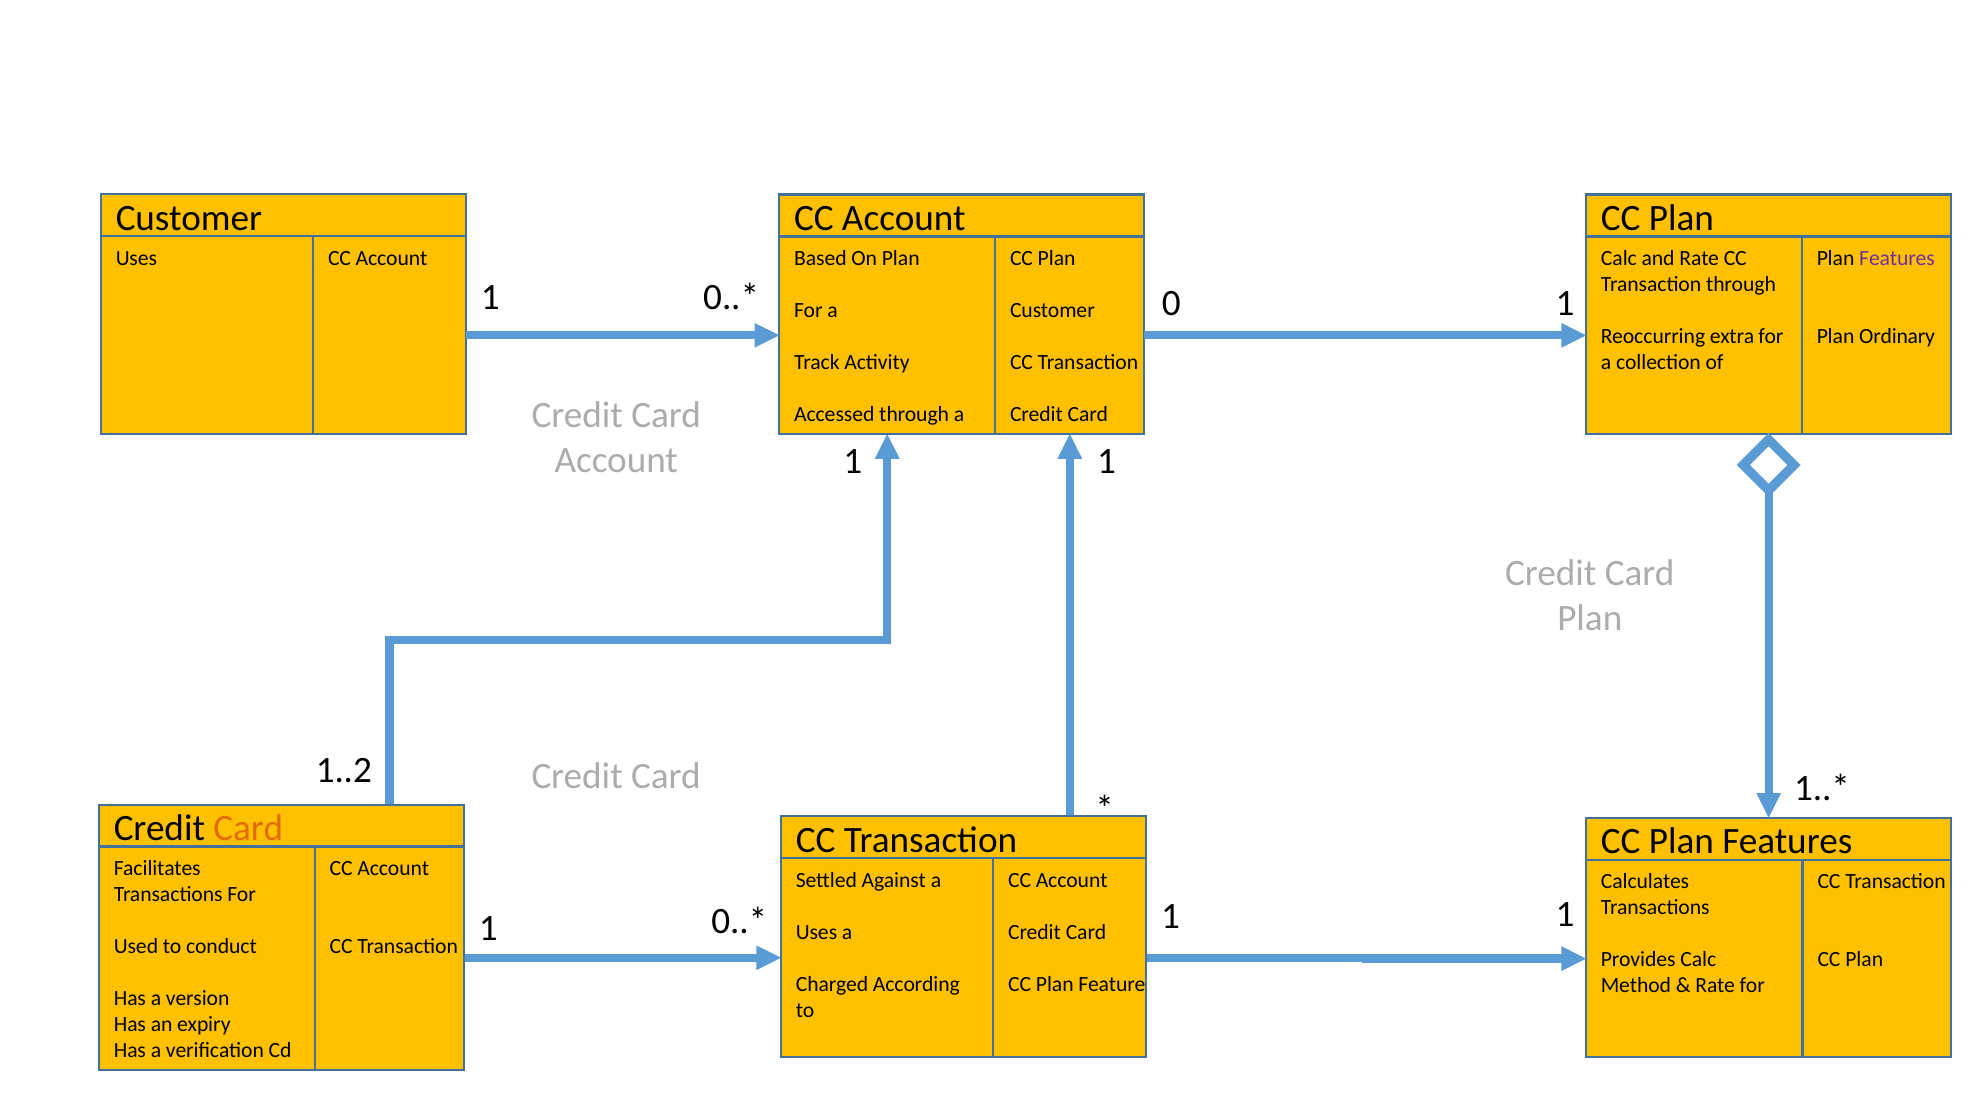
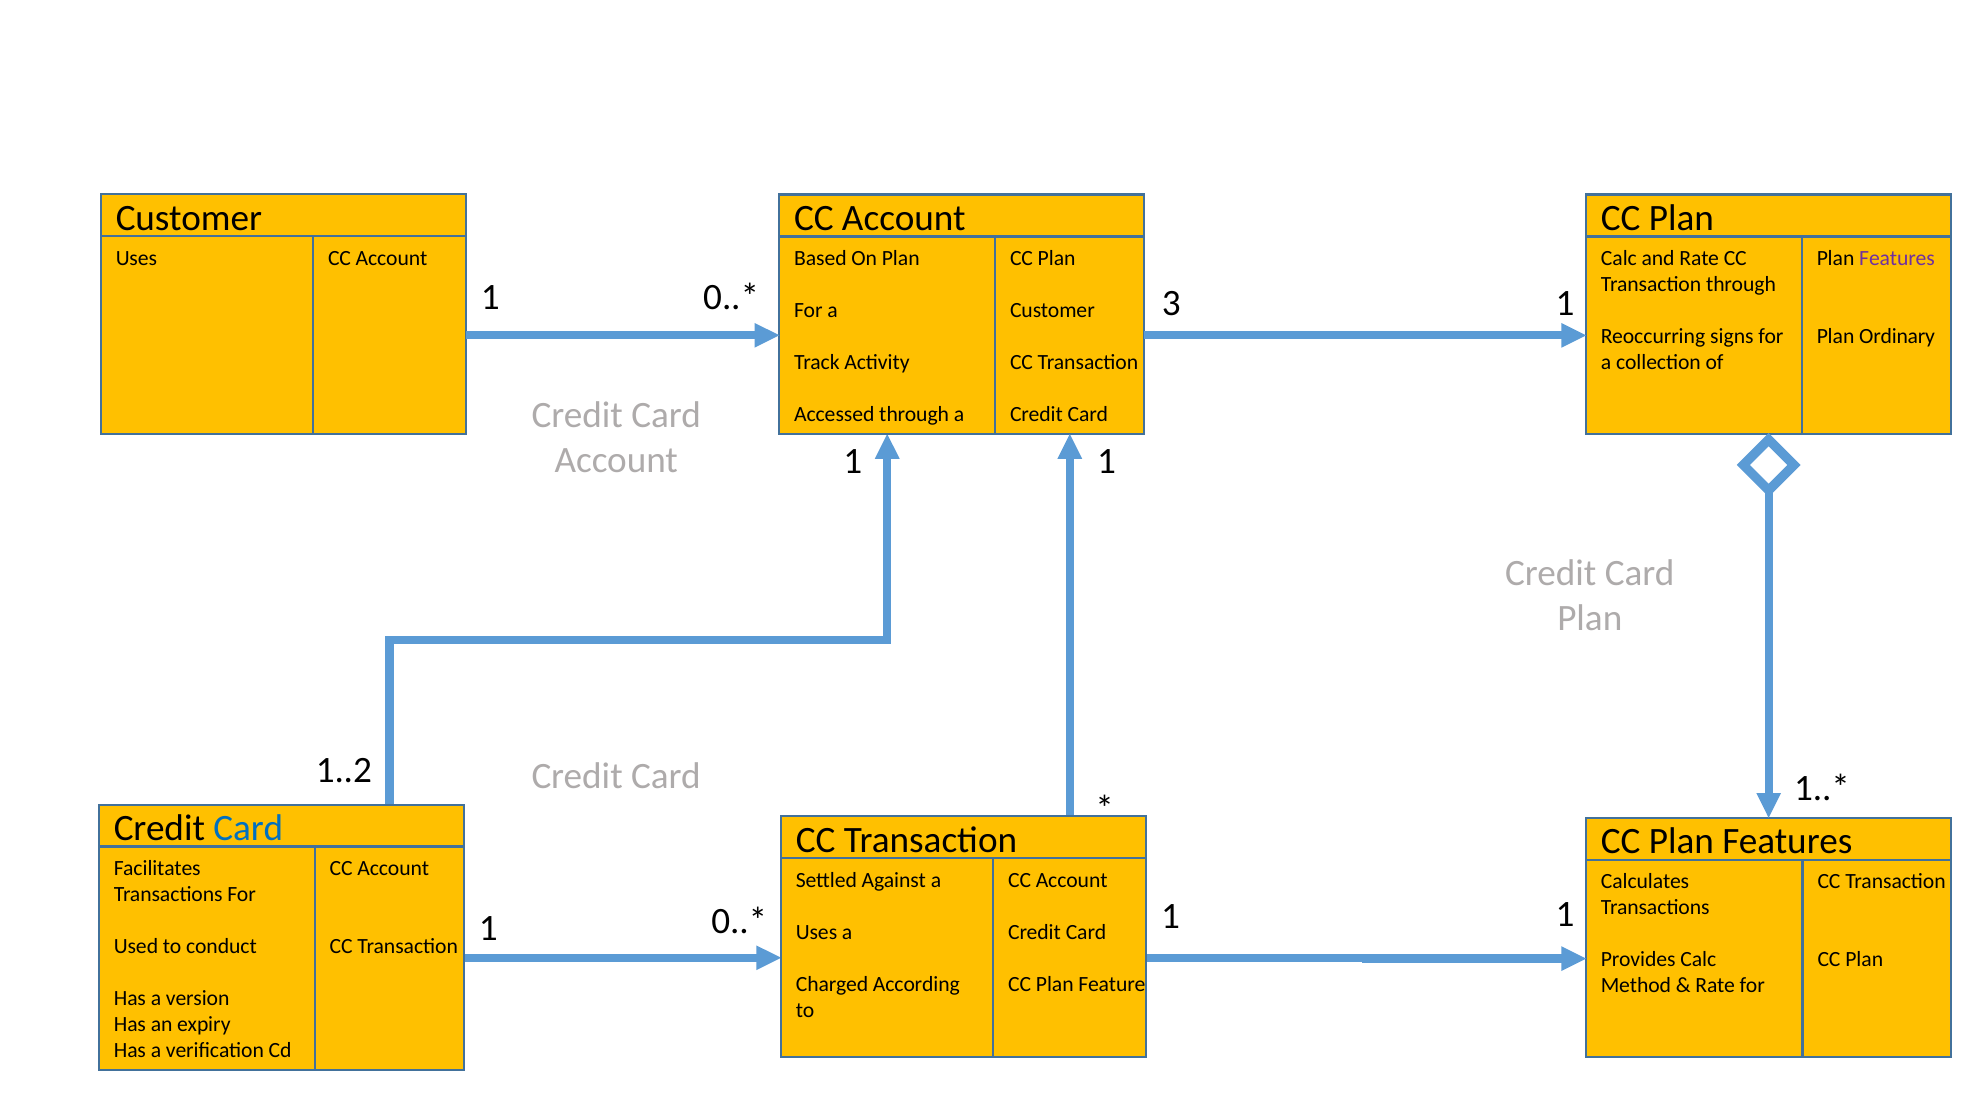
0: 0 -> 3 (1171, 303)
extra: extra -> signs (1732, 337)
Card colour: orange -> blue (248, 828)
